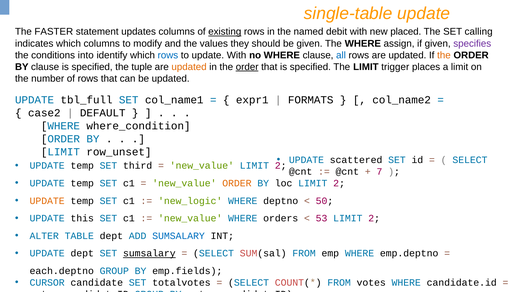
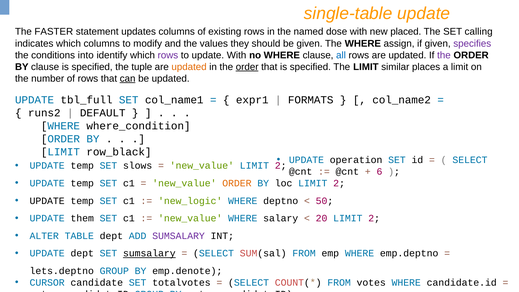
existing underline: present -> none (225, 32)
debit: debit -> dose (337, 32)
rows colour: blue -> purple (168, 55)
the colour: orange -> purple (444, 55)
trigger: trigger -> similar (395, 67)
can underline: none -> present (128, 78)
case2: case2 -> runs2 (44, 113)
row_unset: row_unset -> row_black (119, 152)
scattered: scattered -> operation (356, 160)
third: third -> slows (138, 166)
7: 7 -> 6 (379, 172)
UPDATE colour: orange -> black (47, 201)
this: this -> them (82, 218)
orders: orders -> salary (281, 218)
53: 53 -> 20 (322, 218)
SUMSALARY colour: blue -> purple (179, 236)
each.deptno: each.deptno -> lets.deptno (62, 271)
emp.fields: emp.fields -> emp.denote (187, 271)
